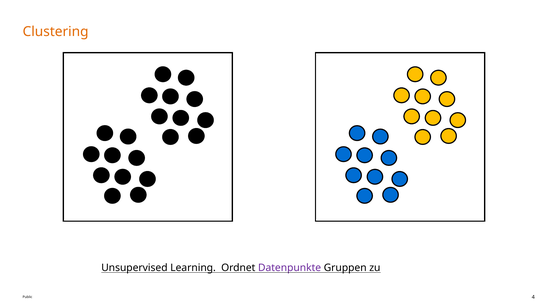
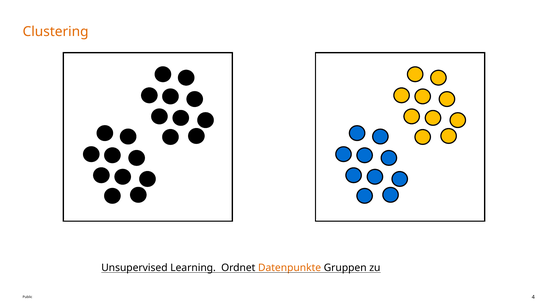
Datenpunkte colour: purple -> orange (290, 268)
